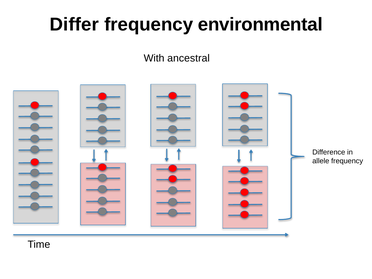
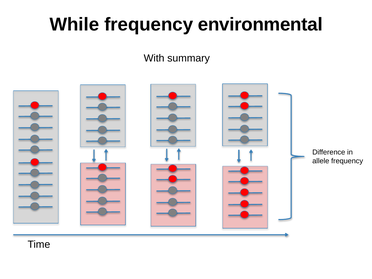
Differ: Differ -> While (74, 25)
ancestral: ancestral -> summary (189, 58)
